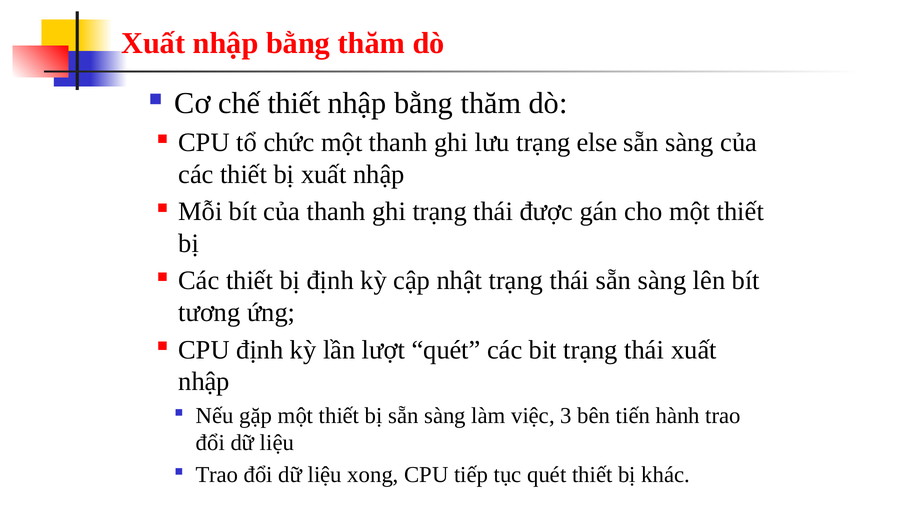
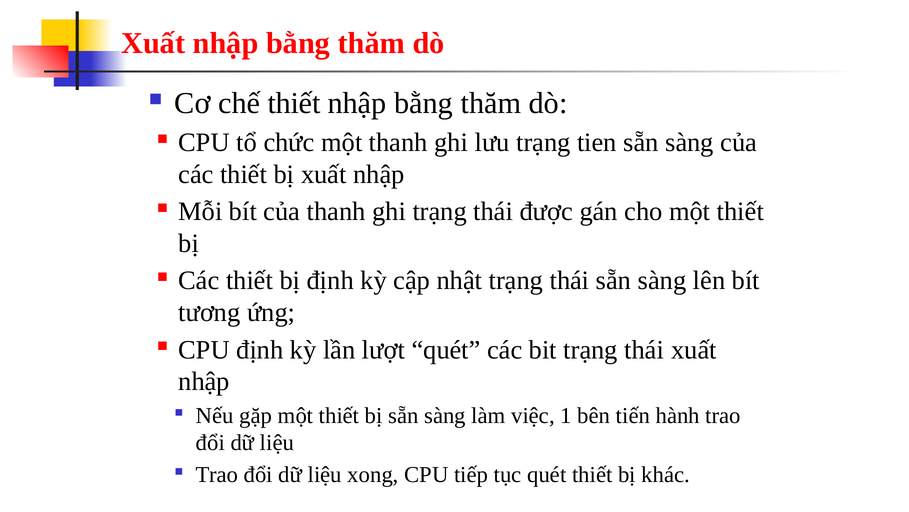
else: else -> tien (597, 142)
3: 3 -> 1 (566, 415)
